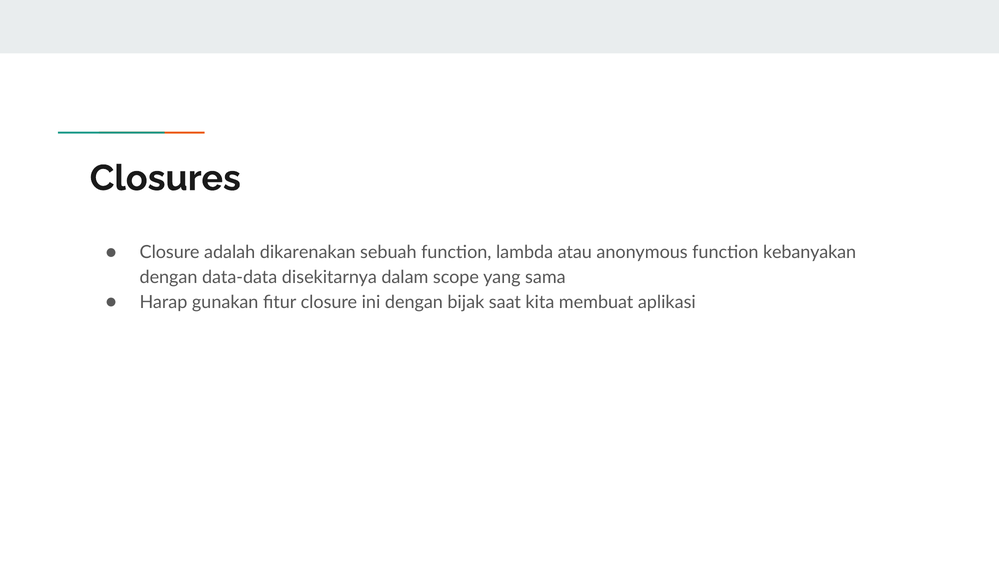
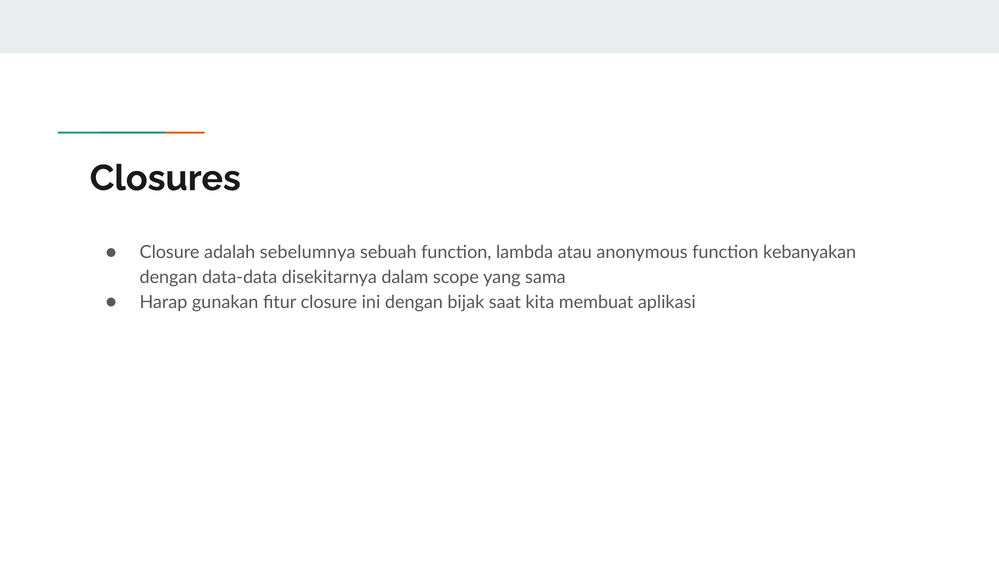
dikarenakan: dikarenakan -> sebelumnya (308, 252)
